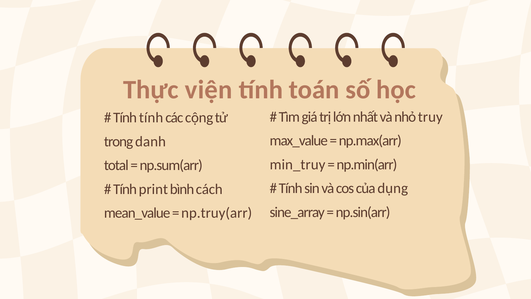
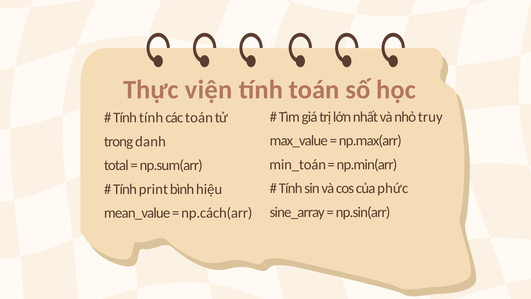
các cộng: cộng -> toán (199, 118)
min_truy: min_truy -> min_toán (298, 164)
dụng: dụng -> phức (393, 188)
cách: cách -> hiệu (209, 189)
np.truy(arr: np.truy(arr -> np.cách(arr (217, 213)
